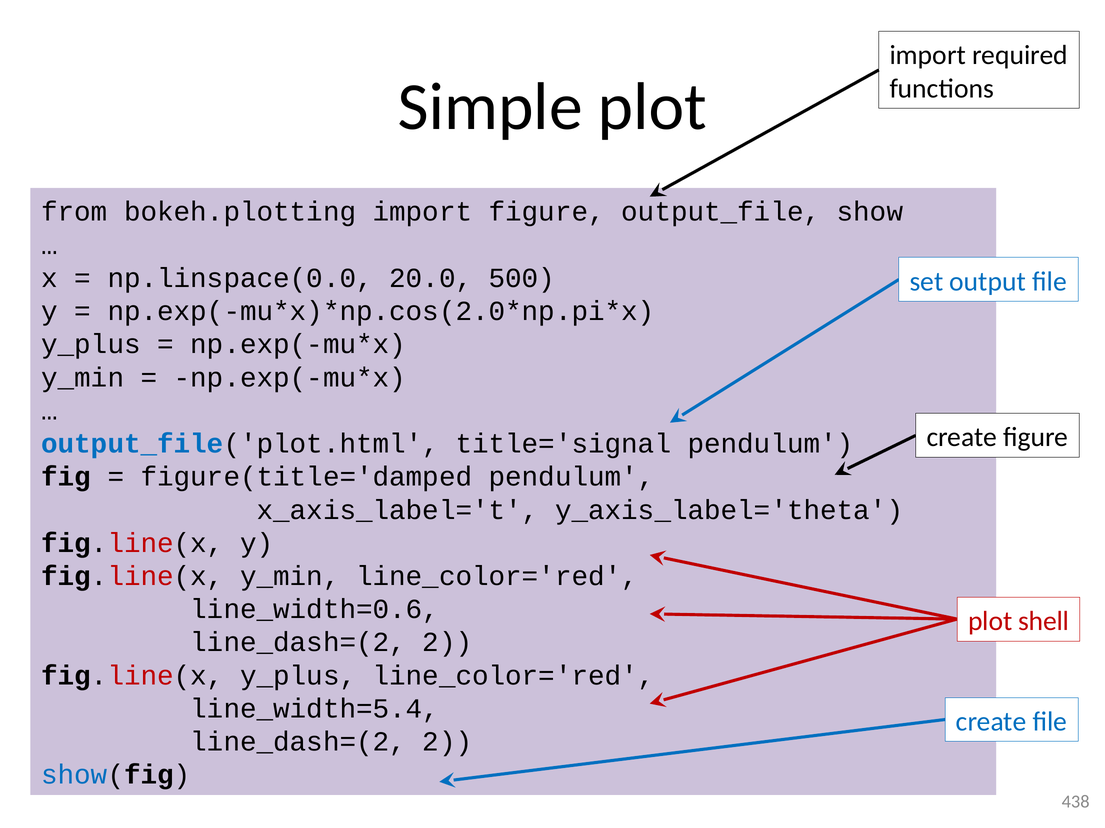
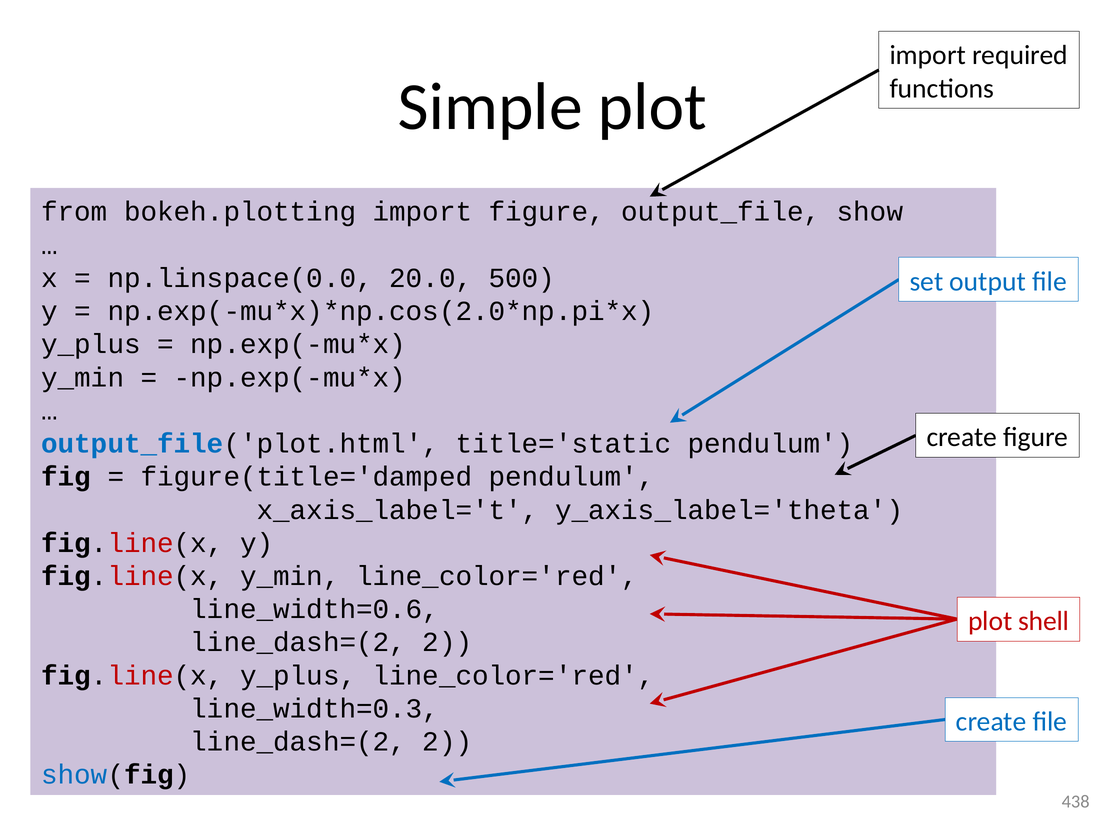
title='signal: title='signal -> title='static (563, 444)
line_width=5.4: line_width=5.4 -> line_width=0.3 (315, 709)
